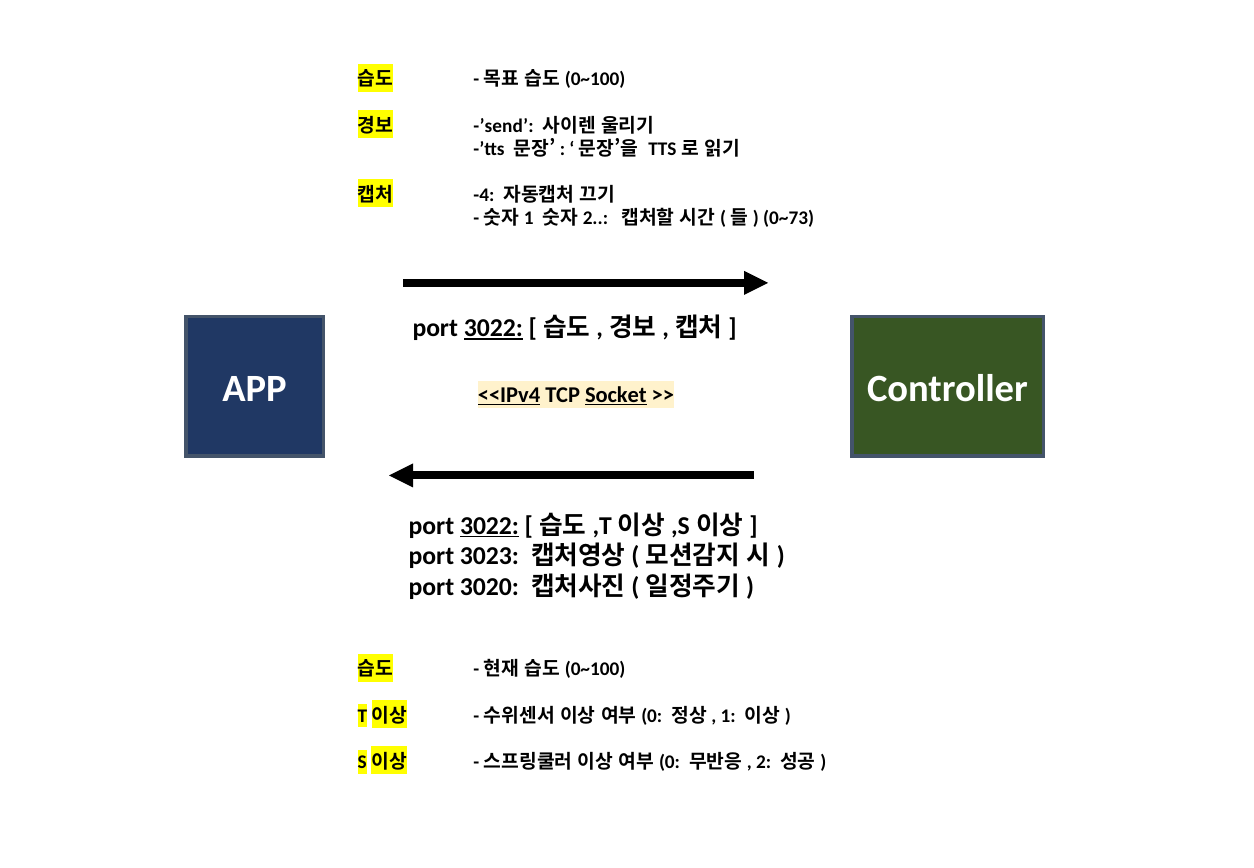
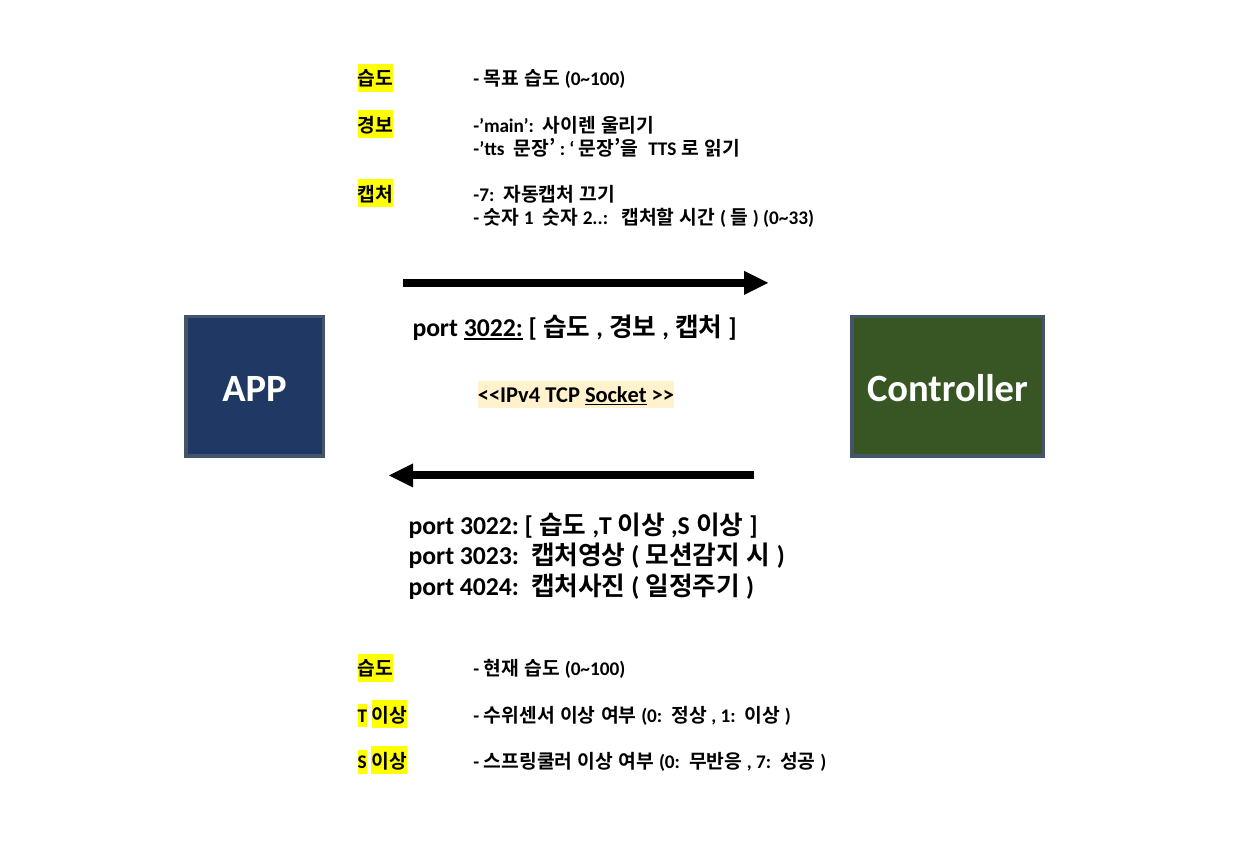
-’send: -’send -> -’main (504, 126)
-4: -4 -> -7 (484, 195)
0~73: 0~73 -> 0~33 (789, 218)
<<IPv4 underline: present -> none (509, 395)
3022 underline: present -> none (490, 526)
3020: 3020 -> 4024 (489, 587)
2: 2 -> 7 (764, 762)
